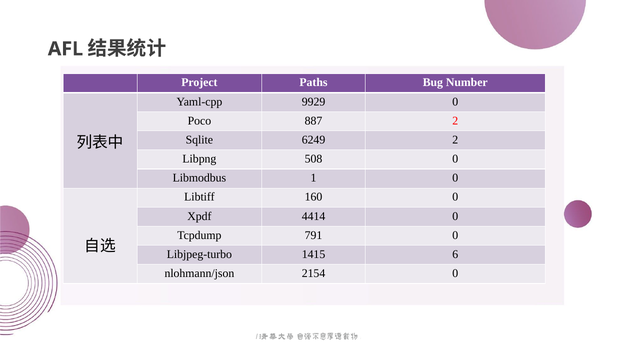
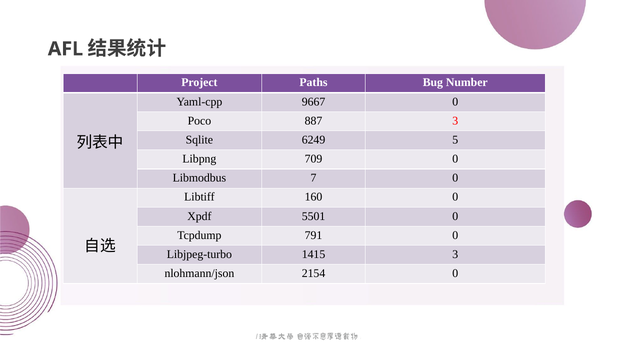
9929: 9929 -> 9667 (314, 102)
887 2: 2 -> 3 (455, 121)
6249 2: 2 -> 5 (455, 140)
508: 508 -> 709 (314, 159)
1: 1 -> 7 (314, 178)
4414: 4414 -> 5501 (314, 216)
1415 6: 6 -> 3 (455, 254)
